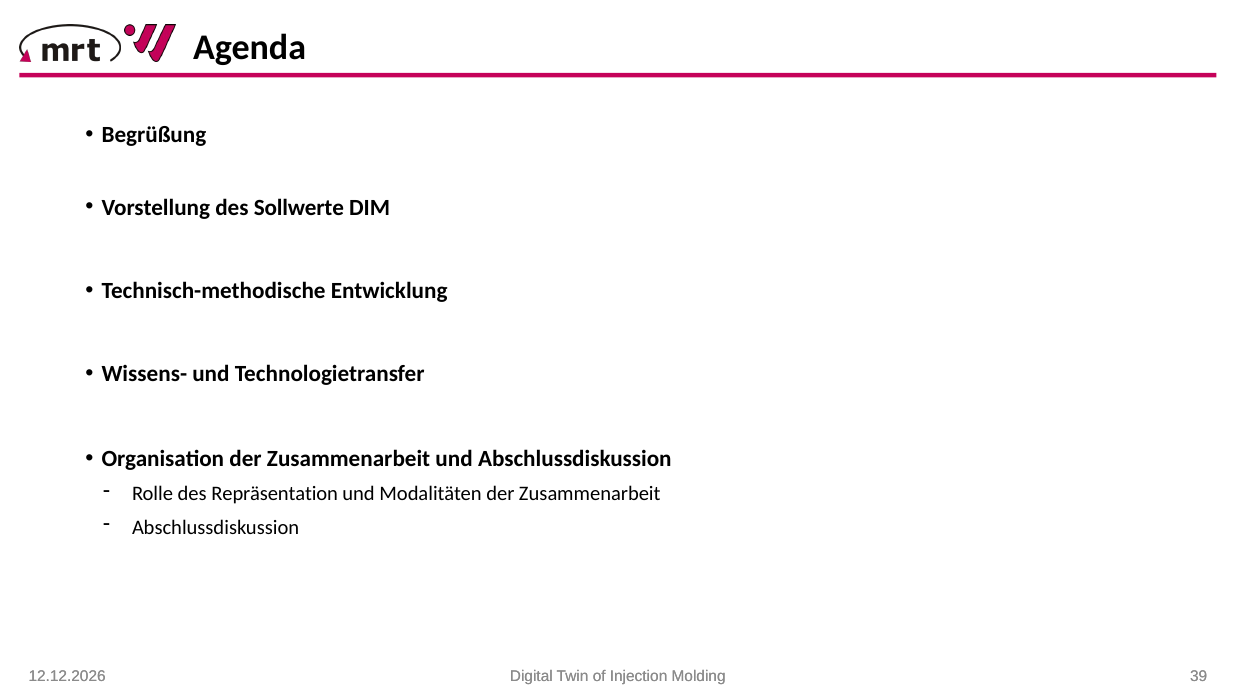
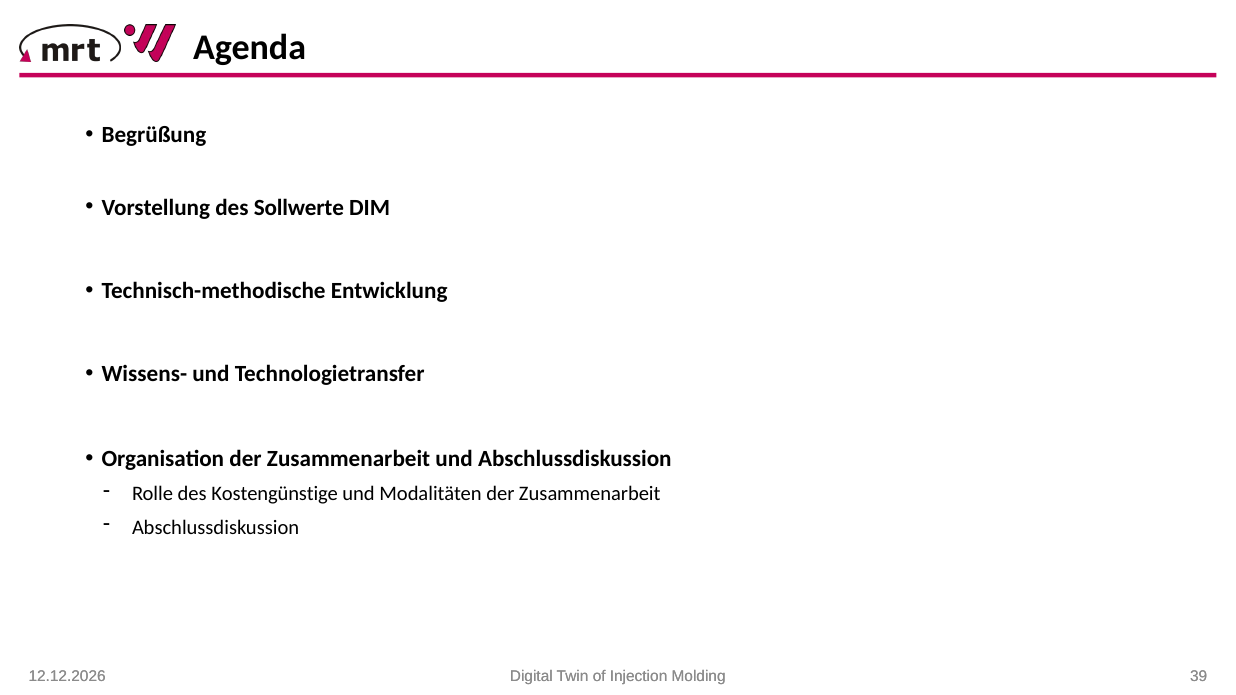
Repräsentation: Repräsentation -> Kostengünstige (275, 494)
